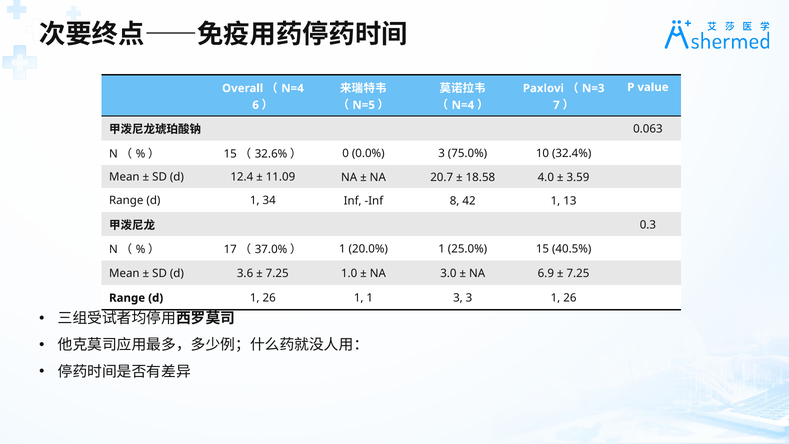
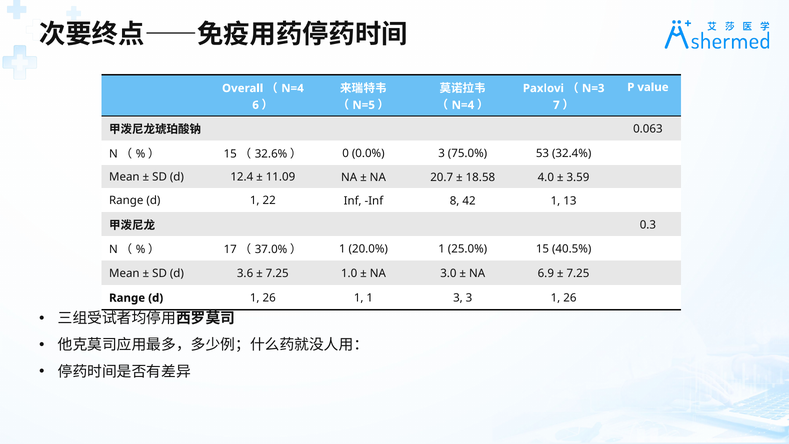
10: 10 -> 53 (542, 153)
34: 34 -> 22 (269, 201)
